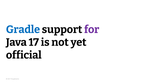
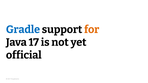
for colour: purple -> orange (92, 30)
